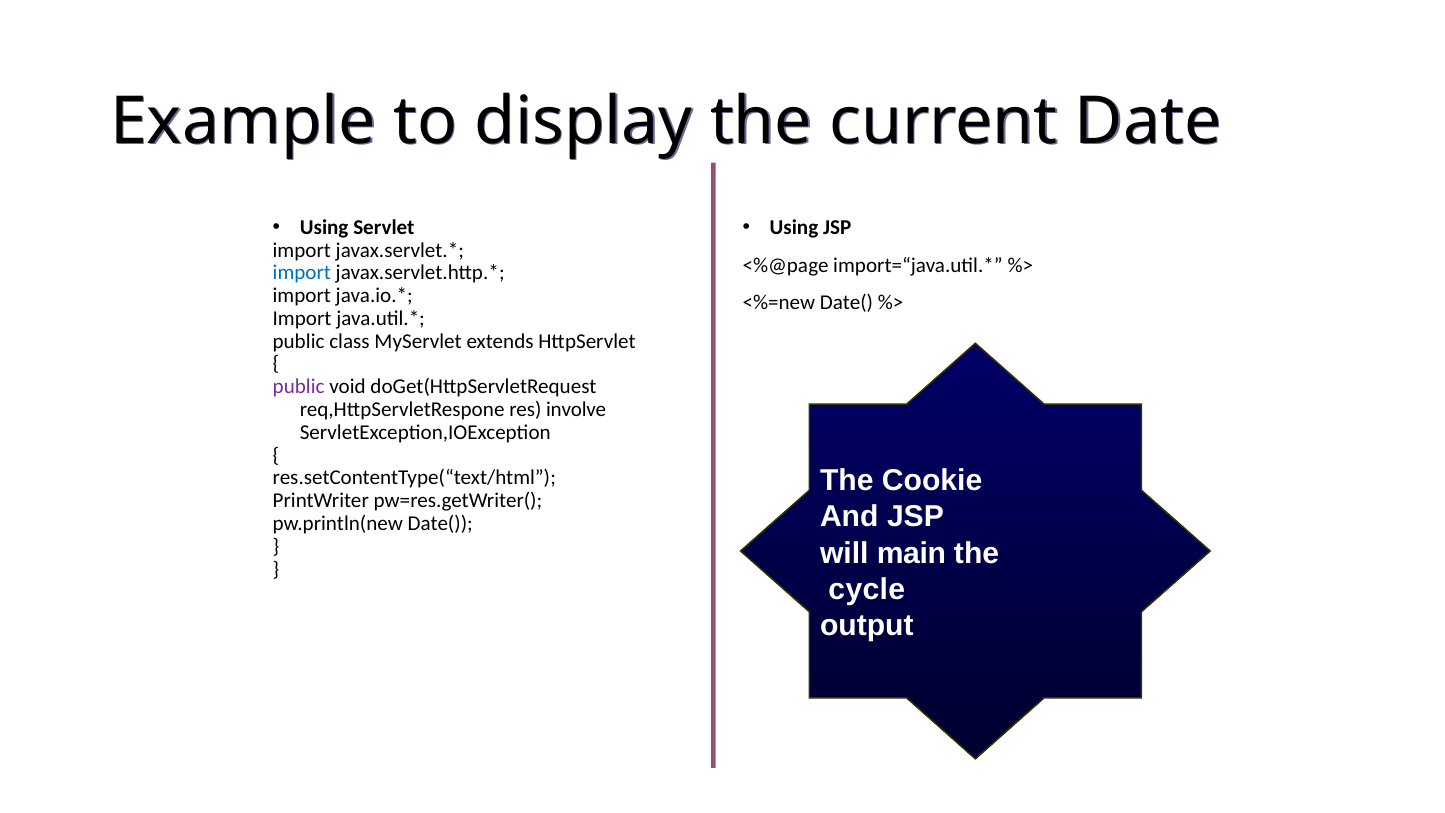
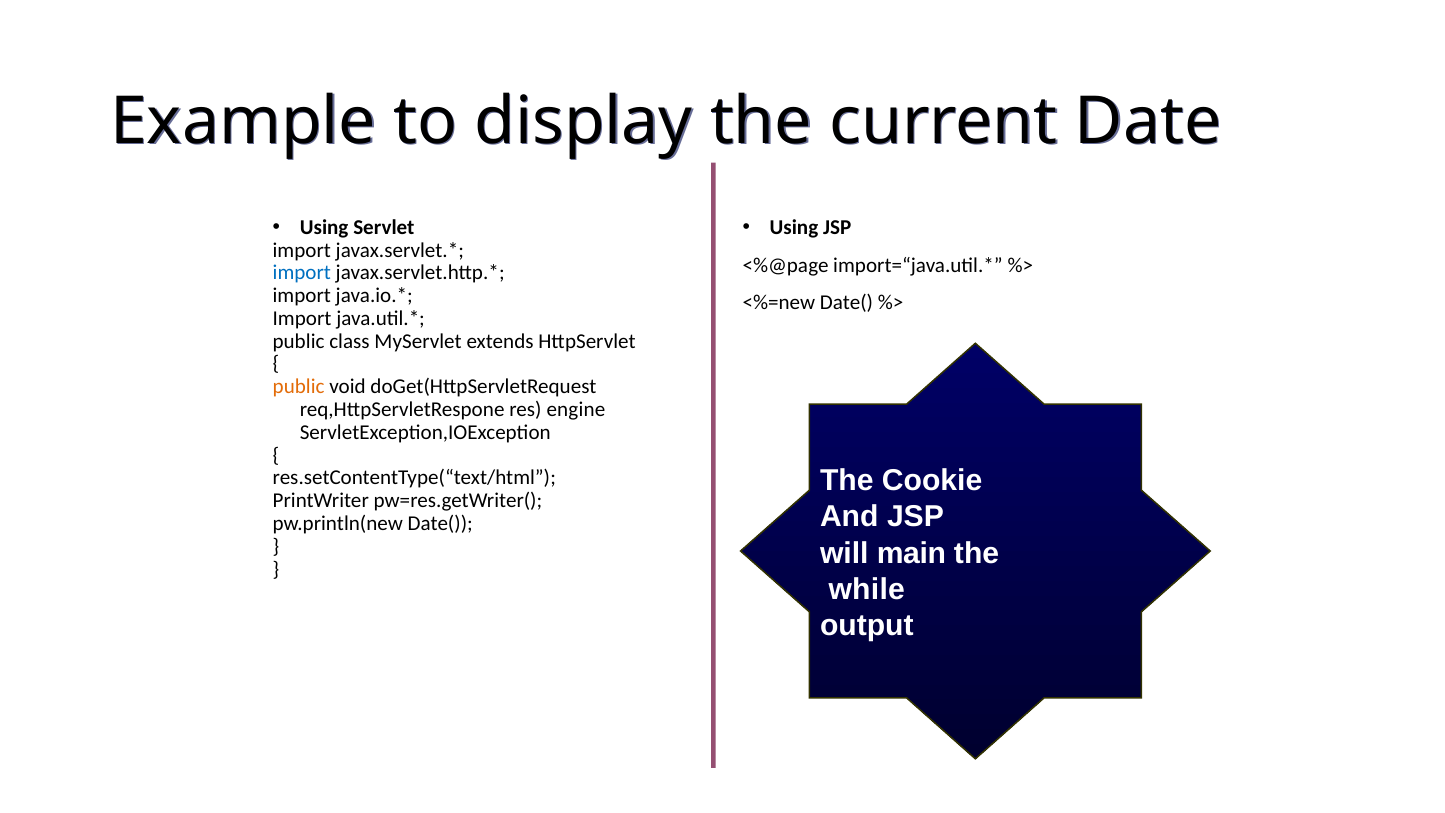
public colour: purple -> orange (299, 387)
involve: involve -> engine (576, 409)
cycle: cycle -> while (867, 589)
